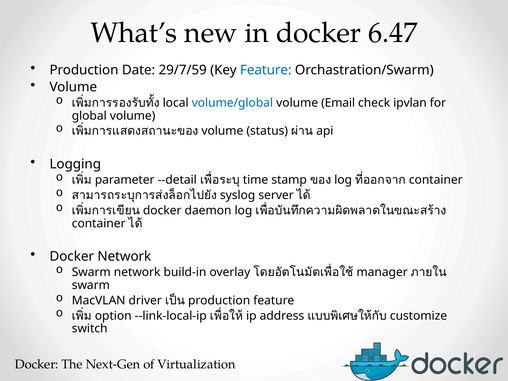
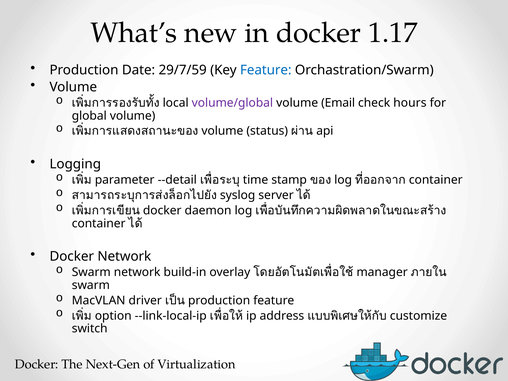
6.47: 6.47 -> 1.17 (393, 33)
volume/global colour: blue -> purple (232, 103)
ipvlan: ipvlan -> hours (410, 103)
